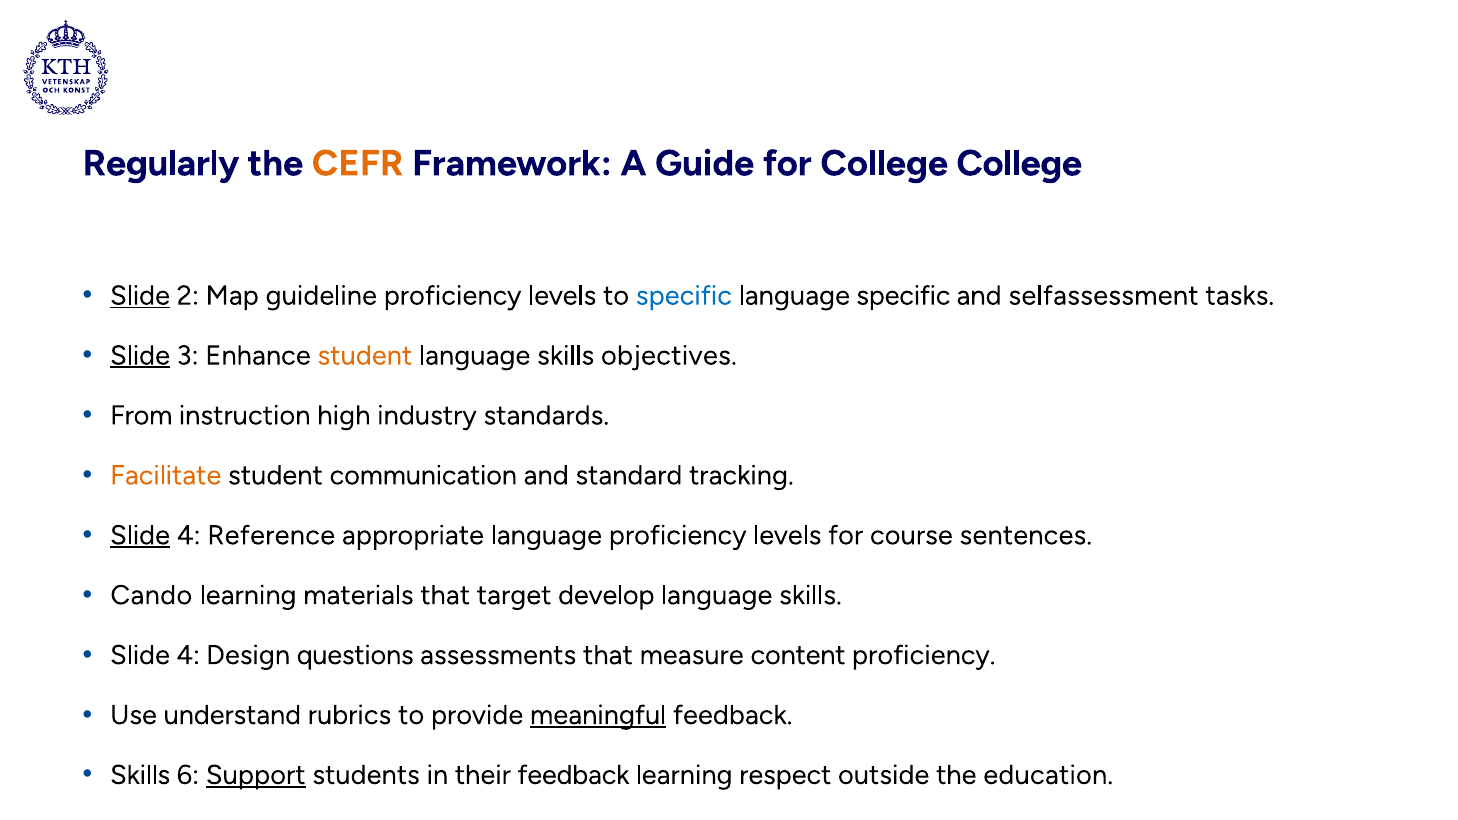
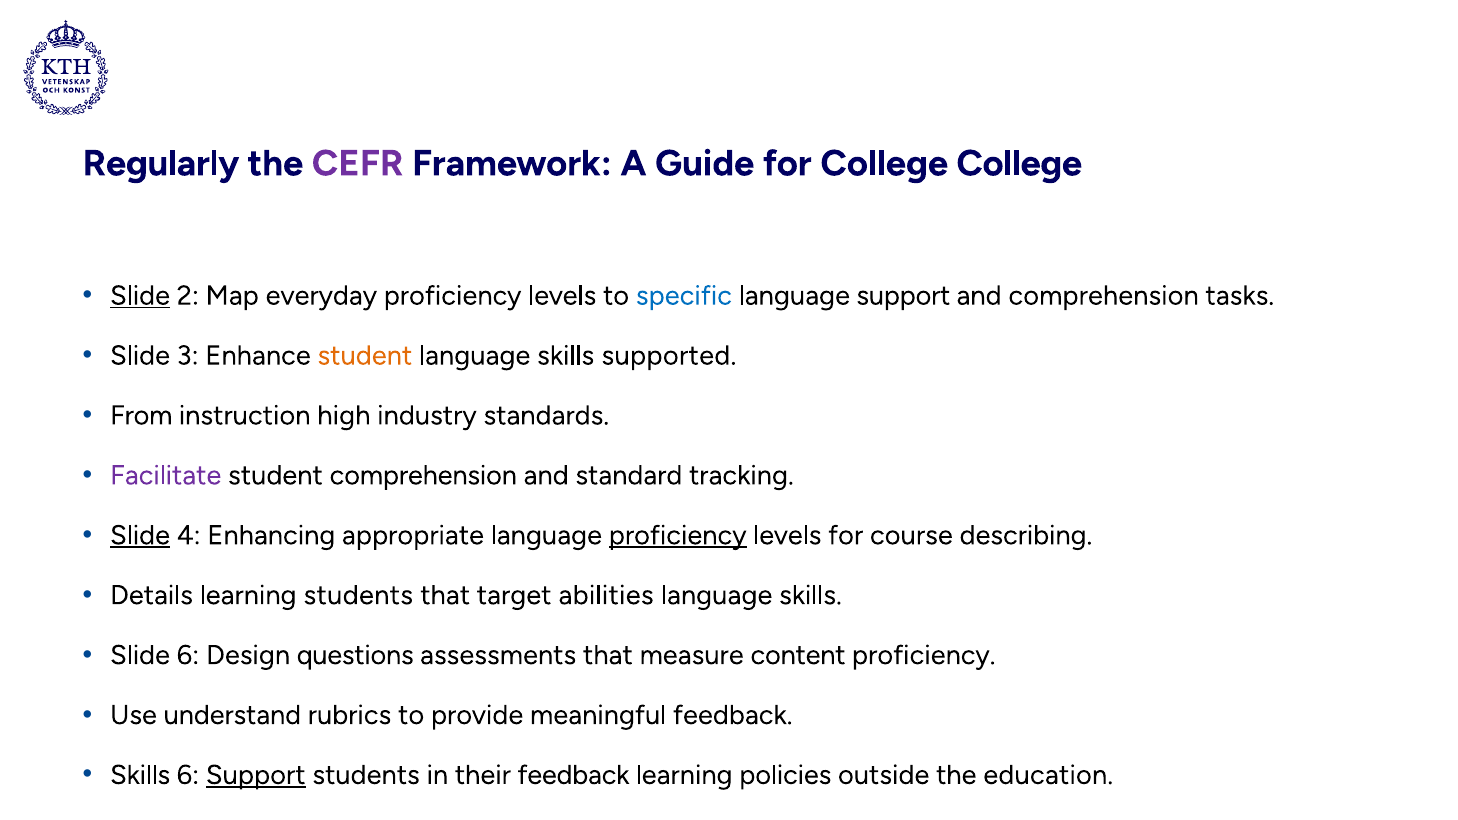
CEFR colour: orange -> purple (358, 163)
guideline: guideline -> everyday (321, 296)
language specific: specific -> support (903, 296)
and selfassessment: selfassessment -> comprehension (1104, 296)
Slide underline: present -> none (140, 356)
objectives: objectives -> supported (669, 356)
Facilitate colour: orange -> purple (166, 475)
student communication: communication -> comprehension (423, 475)
Reference: Reference -> Enhancing (271, 535)
proficiency underline: none -> present (678, 535)
sentences: sentences -> describing (1026, 535)
Cando: Cando -> Details (151, 595)
learning materials: materials -> students (358, 595)
target develop: develop -> abilities (606, 595)
4: 4 -> 6 (188, 655)
meaningful underline: present -> none (598, 715)
learning respect: respect -> policies (785, 775)
